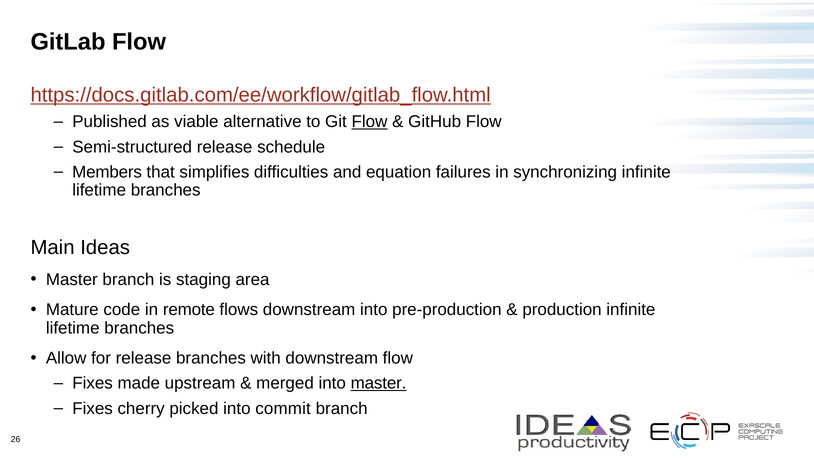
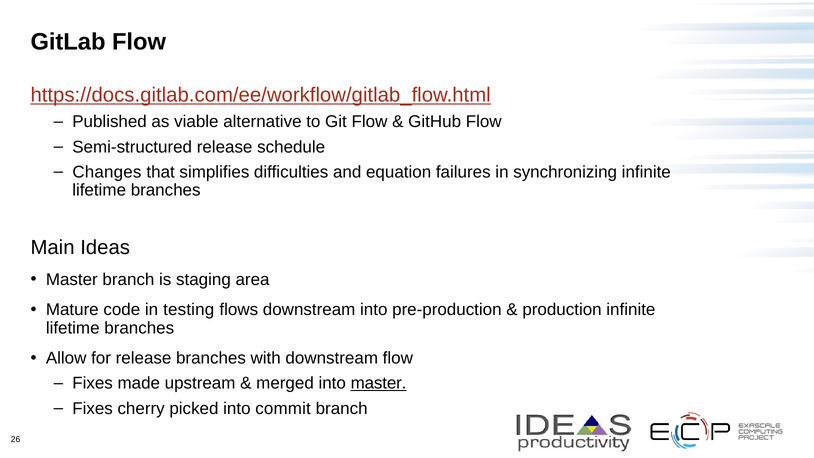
Flow underline: present -> none (369, 122)
Members: Members -> Changes (107, 172)
remote: remote -> testing (189, 310)
